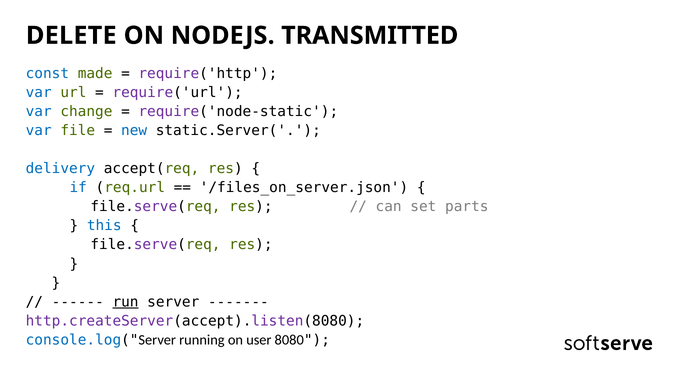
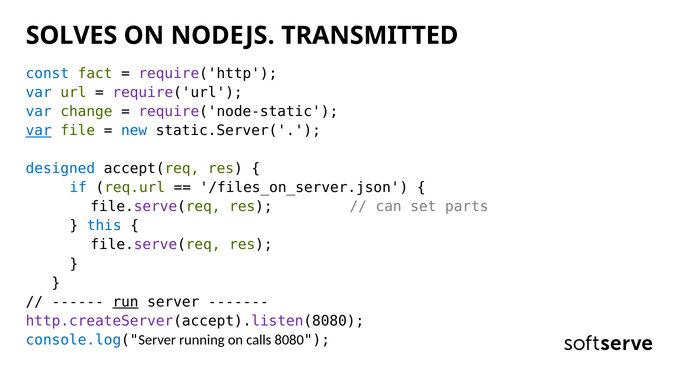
DELETE: DELETE -> SOLVES (71, 35)
made: made -> fact (95, 74)
var underline: none -> present (39, 131)
delivery: delivery -> designed (60, 169)
user: user -> calls (259, 340)
